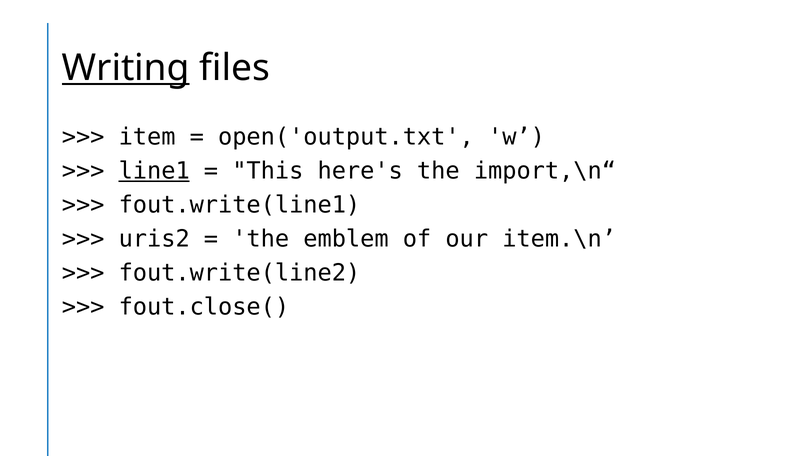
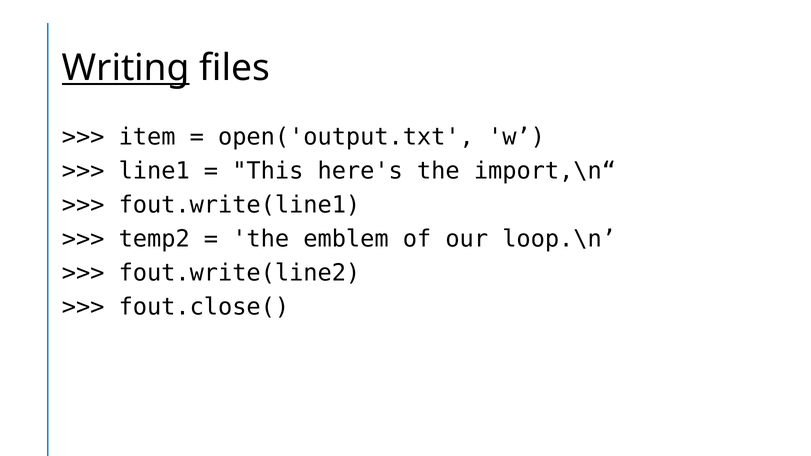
line1 underline: present -> none (154, 171)
uris2: uris2 -> temp2 (154, 239)
item.\n: item.\n -> loop.\n (559, 239)
